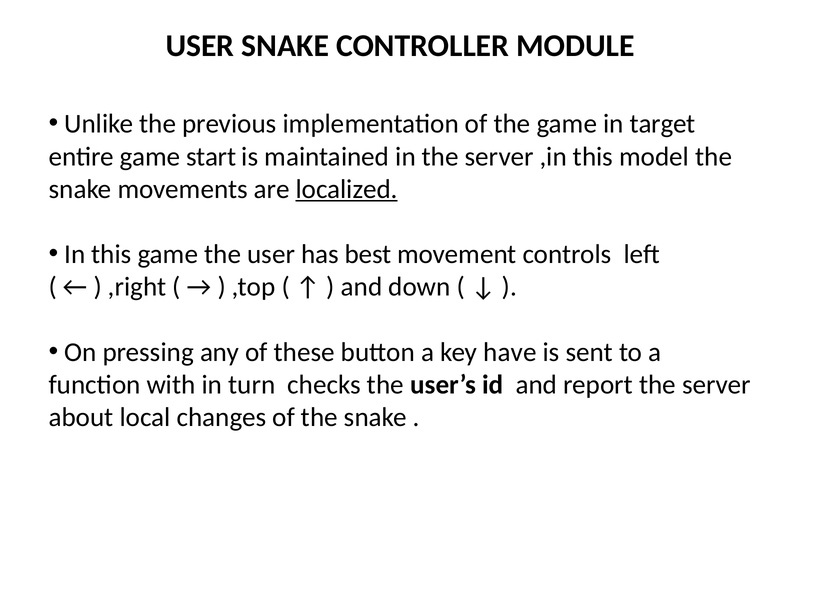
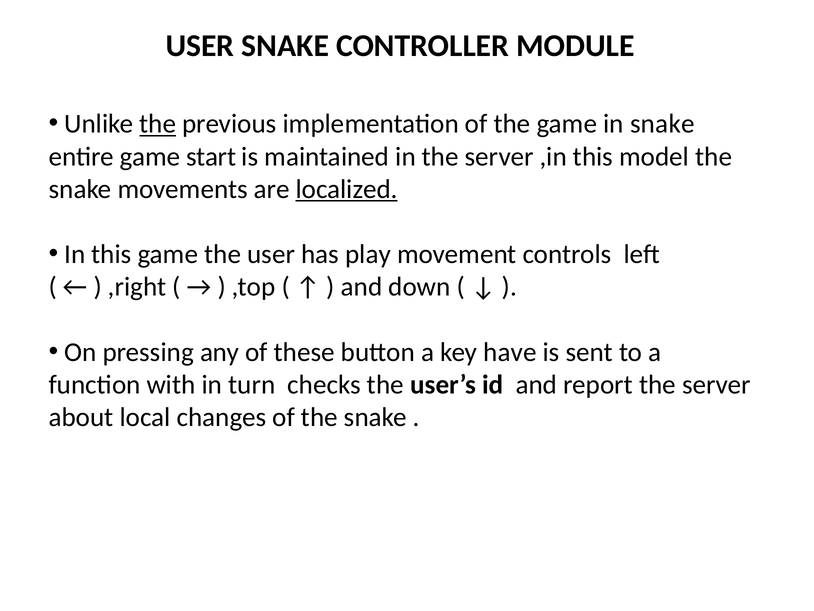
the underline: none -> present (158, 124)
in target: target -> snake (662, 124)
best: best -> play (368, 254)
